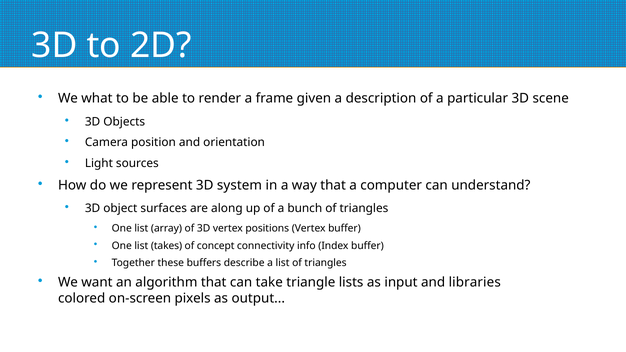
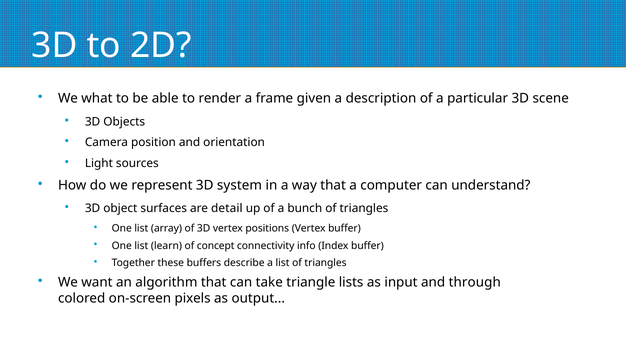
along: along -> detail (227, 209)
takes: takes -> learn (166, 246)
libraries: libraries -> through (475, 283)
